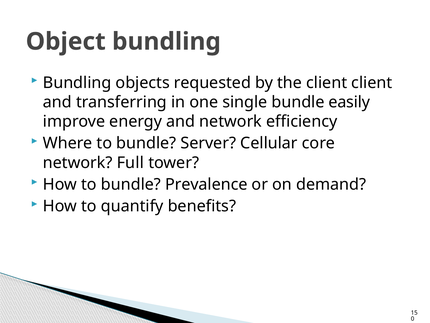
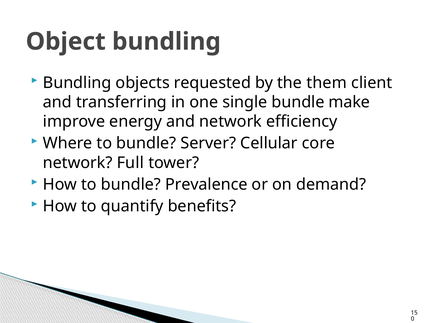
the client: client -> them (327, 83)
easily: easily -> make (349, 102)
